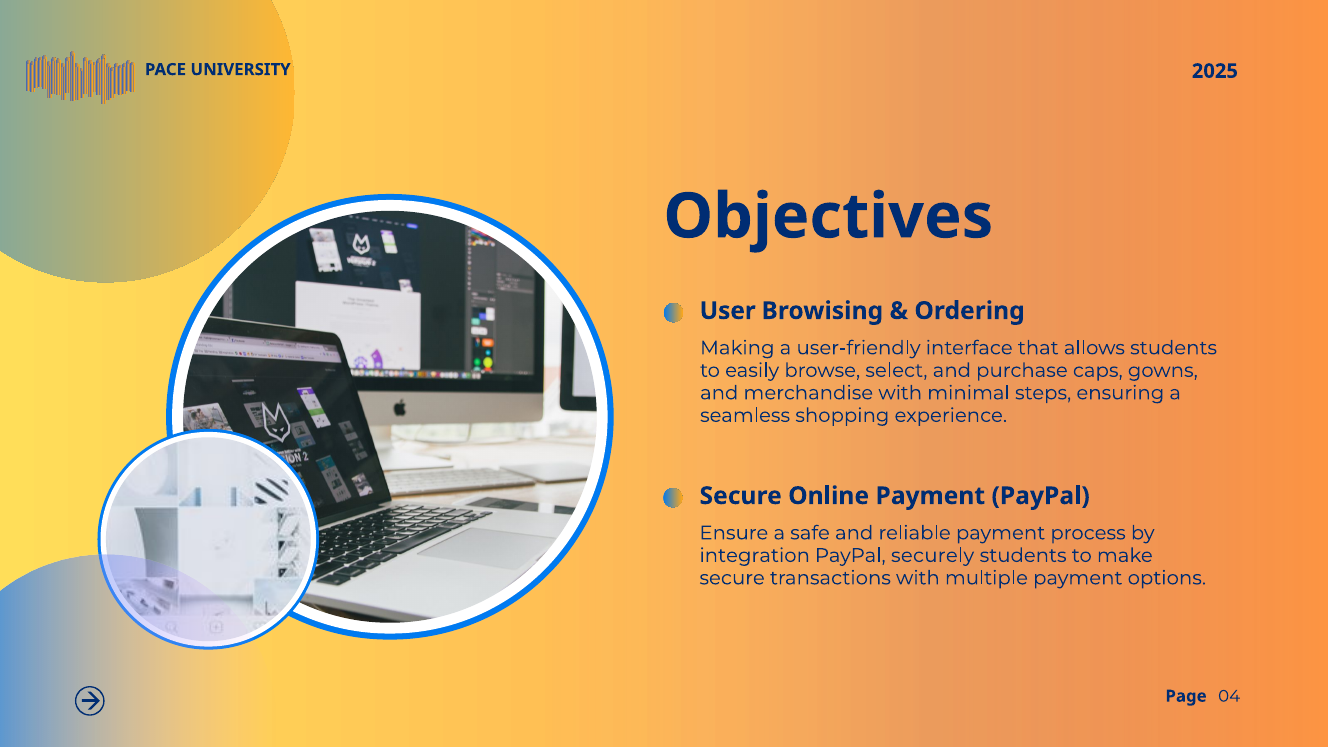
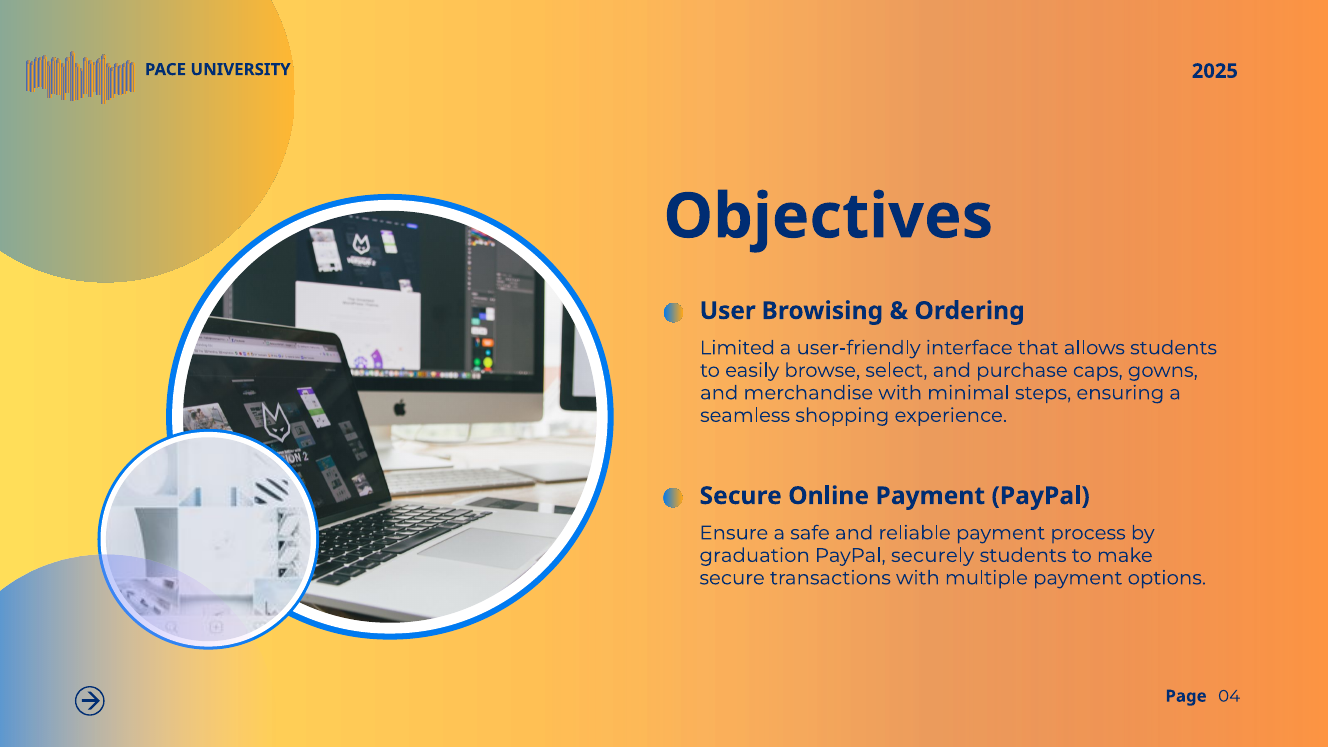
Making: Making -> Limited (737, 348)
integration: integration -> graduation (755, 555)
